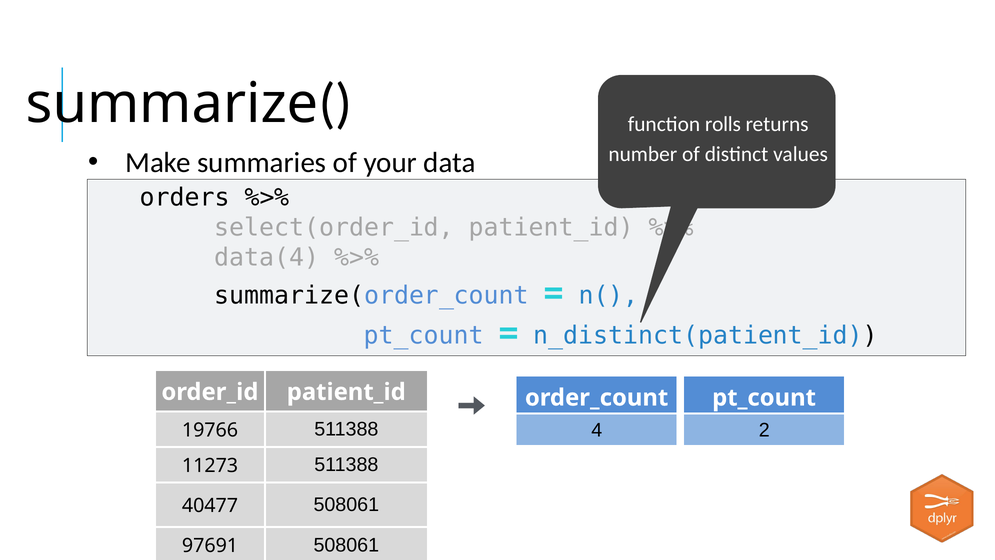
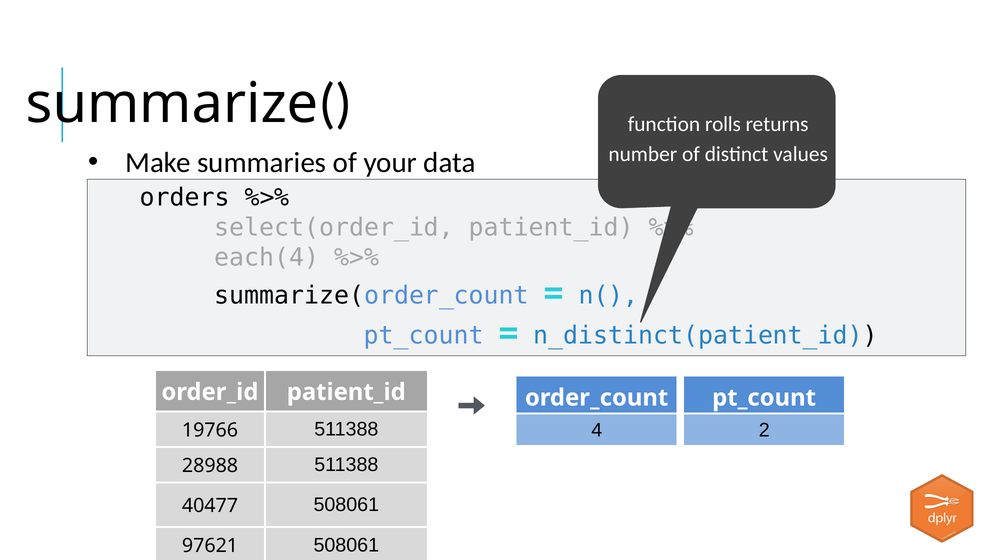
data(4: data(4 -> each(4 (267, 257)
11273: 11273 -> 28988 (210, 465)
97691: 97691 -> 97621 (210, 545)
